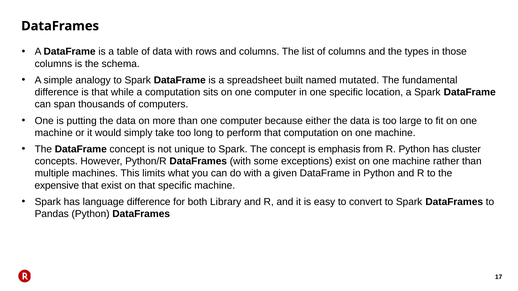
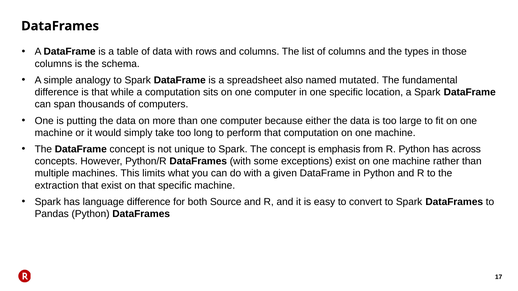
built: built -> also (294, 80)
cluster: cluster -> across (466, 149)
expensive: expensive -> extraction (57, 186)
Library: Library -> Source (226, 202)
